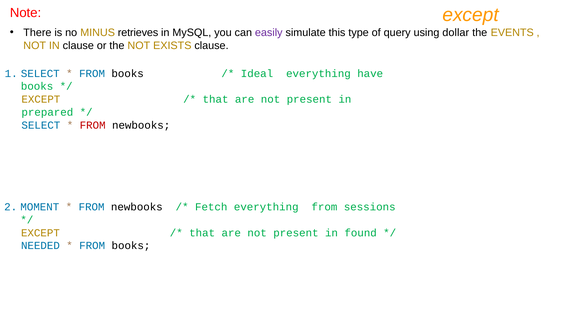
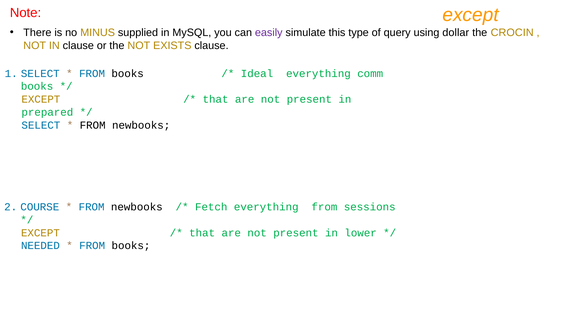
retrieves: retrieves -> supplied (138, 33)
EVENTS: EVENTS -> CROCIN (512, 33)
have: have -> comm (370, 74)
FROM colour: red -> black (93, 125)
MOMENT: MOMENT -> COURSE (40, 207)
found: found -> lower (361, 233)
